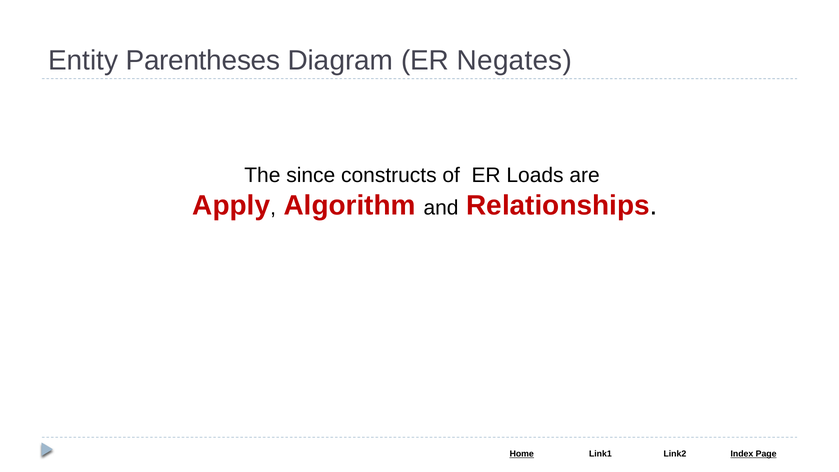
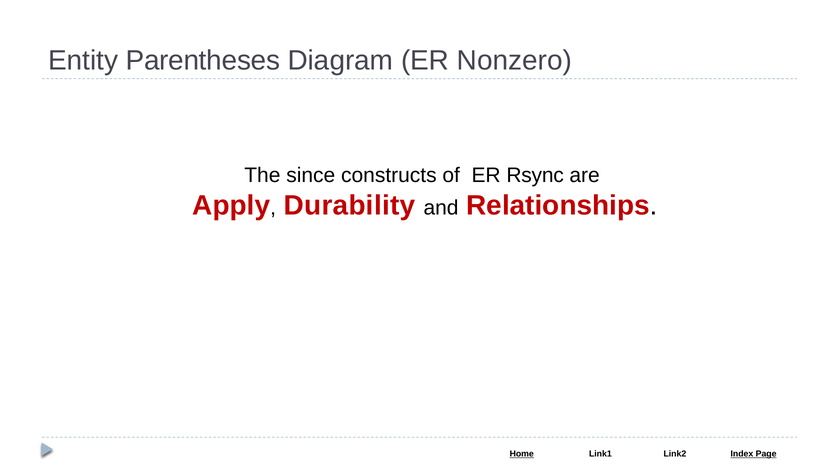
Negates: Negates -> Nonzero (514, 60)
Loads: Loads -> Rsync (535, 175)
Algorithm: Algorithm -> Durability (350, 205)
